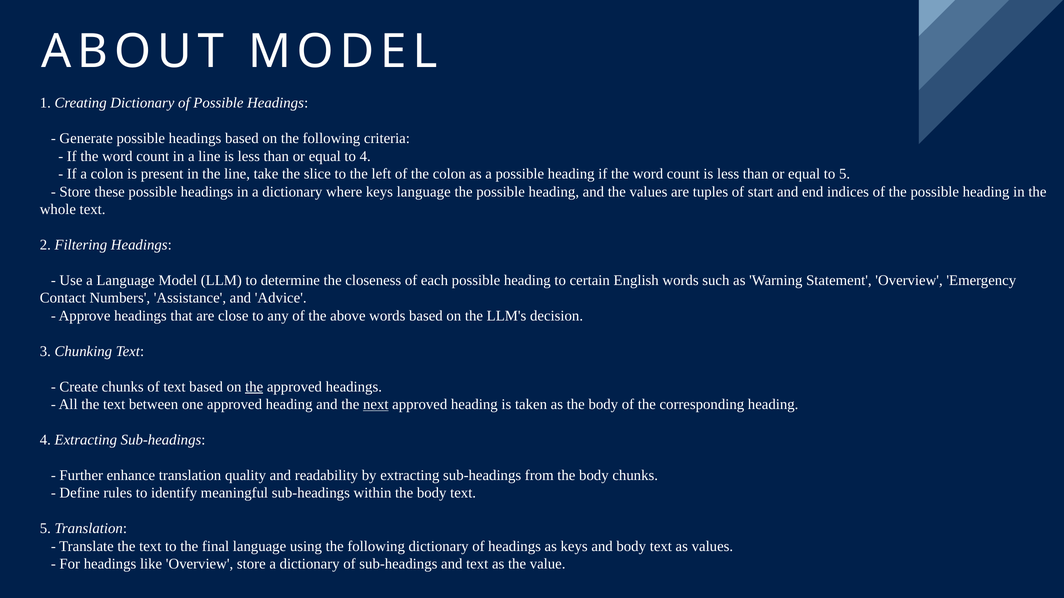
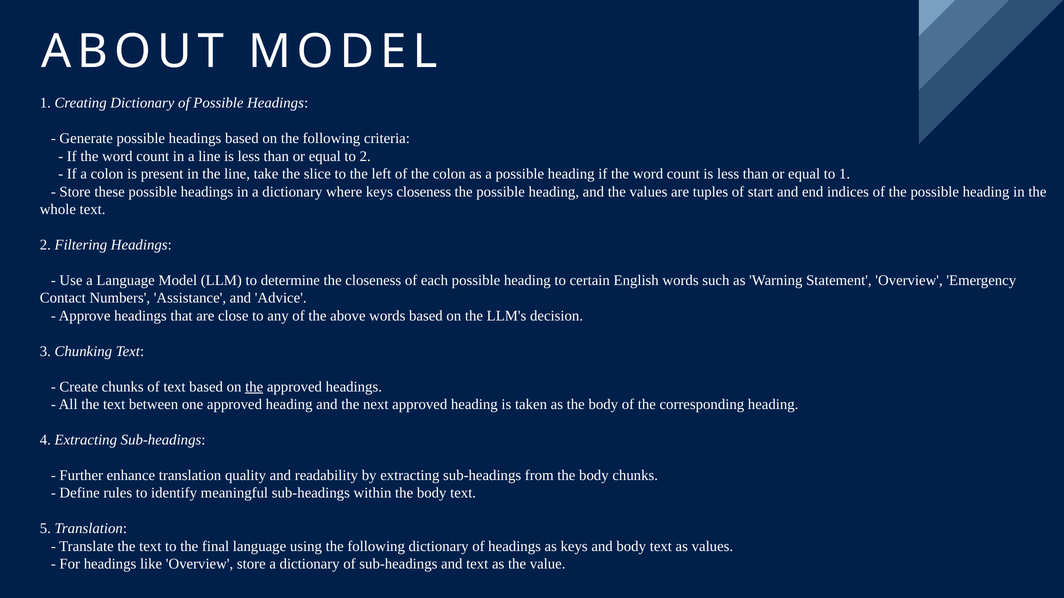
to 4: 4 -> 2 (365, 156)
to 5: 5 -> 1 (845, 174)
keys language: language -> closeness (424, 192)
next underline: present -> none (376, 405)
